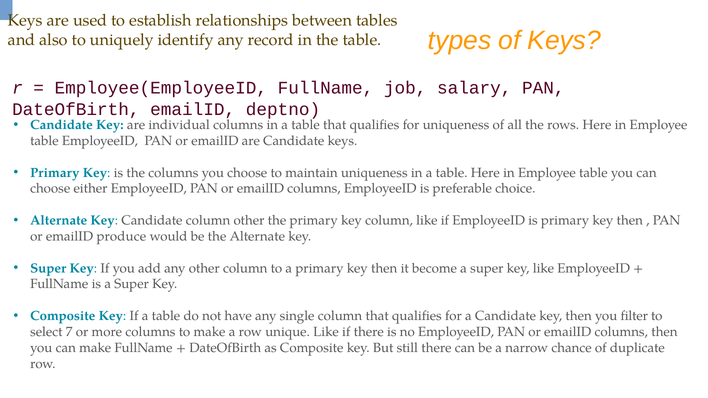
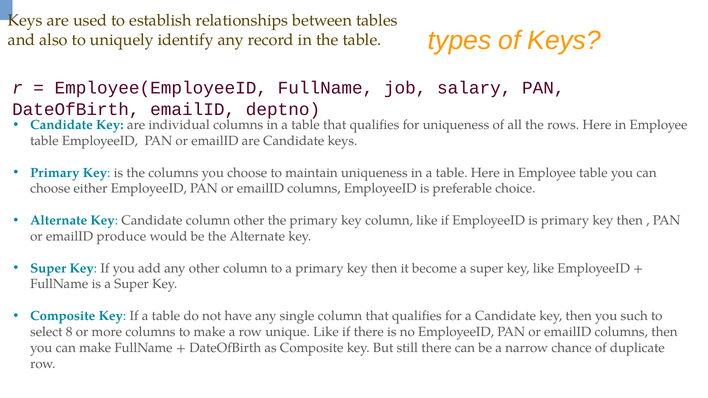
filter: filter -> such (634, 316)
7: 7 -> 8 (69, 332)
